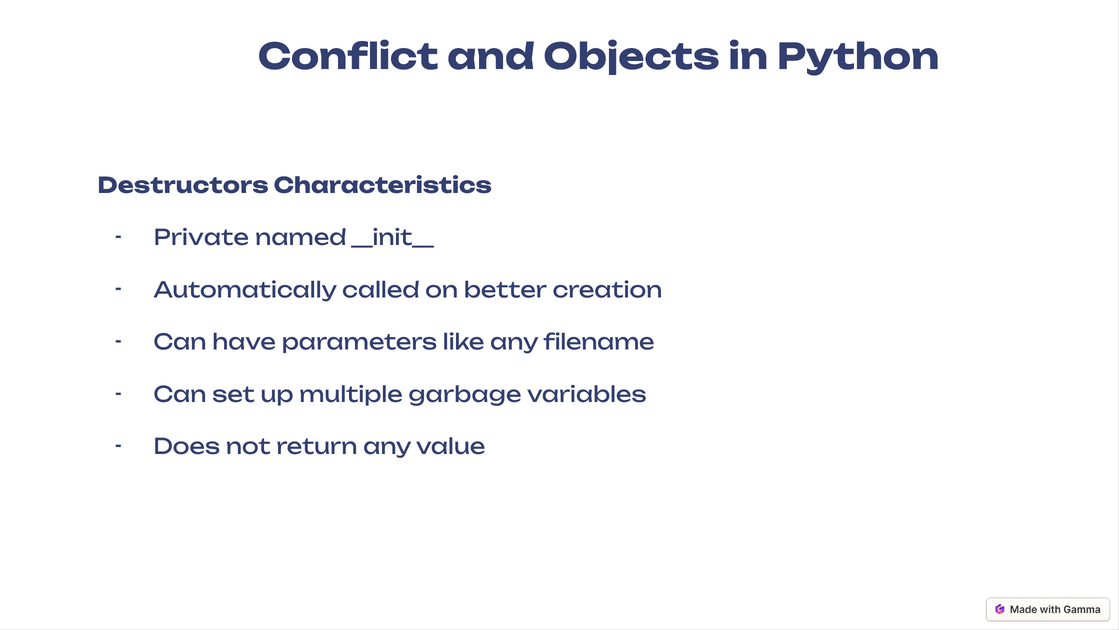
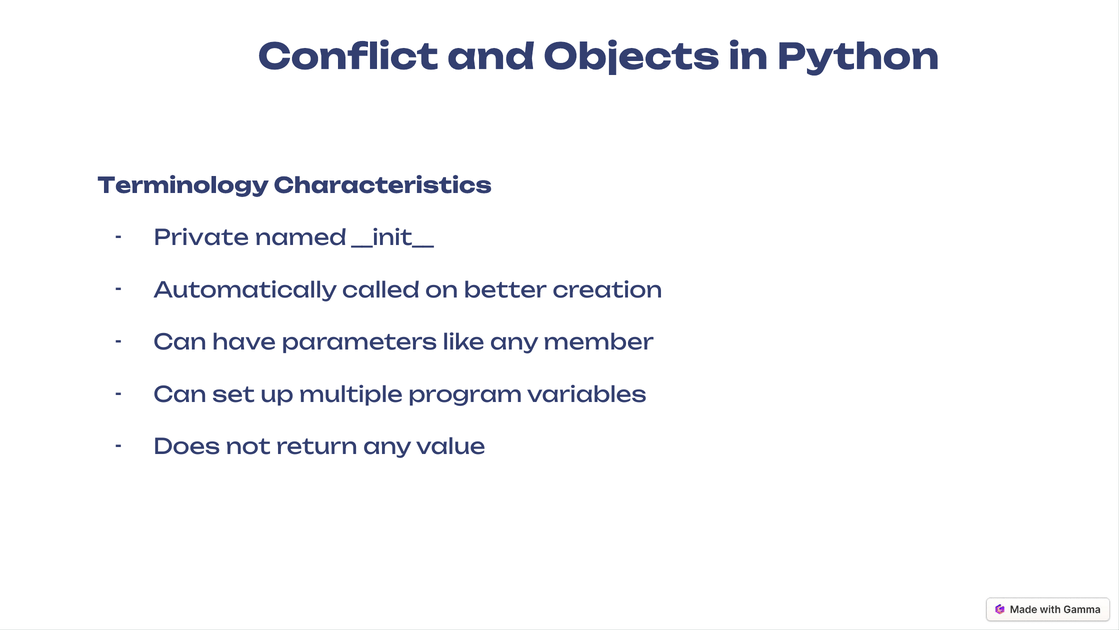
Destructors: Destructors -> Terminology (183, 186)
filename: filename -> member (599, 342)
garbage: garbage -> program (465, 395)
